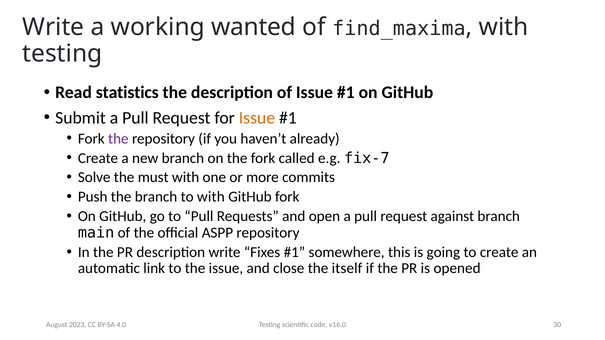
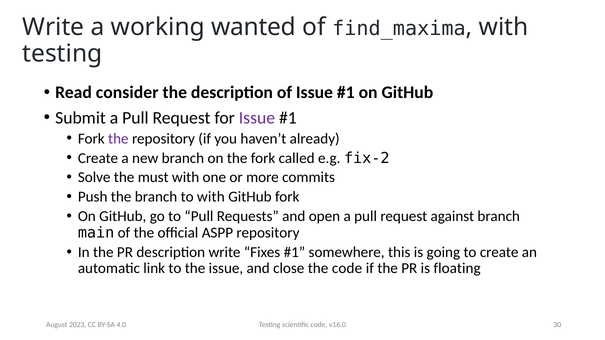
statistics: statistics -> consider (127, 92)
Issue colour: orange -> purple (257, 118)
fix-7: fix-7 -> fix-2 (367, 158)
the itself: itself -> code (347, 269)
opened: opened -> floating (457, 269)
